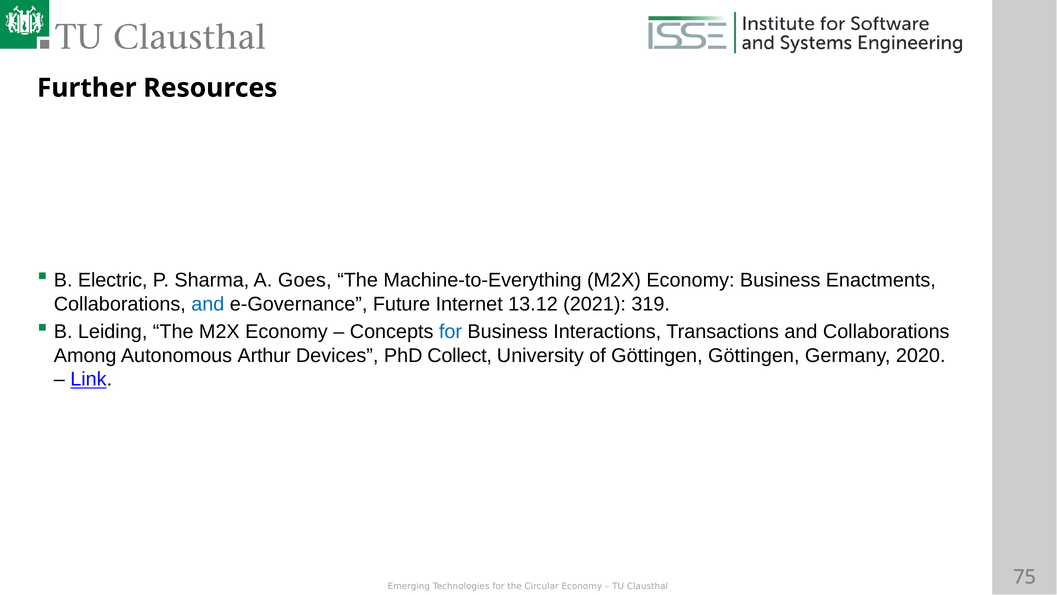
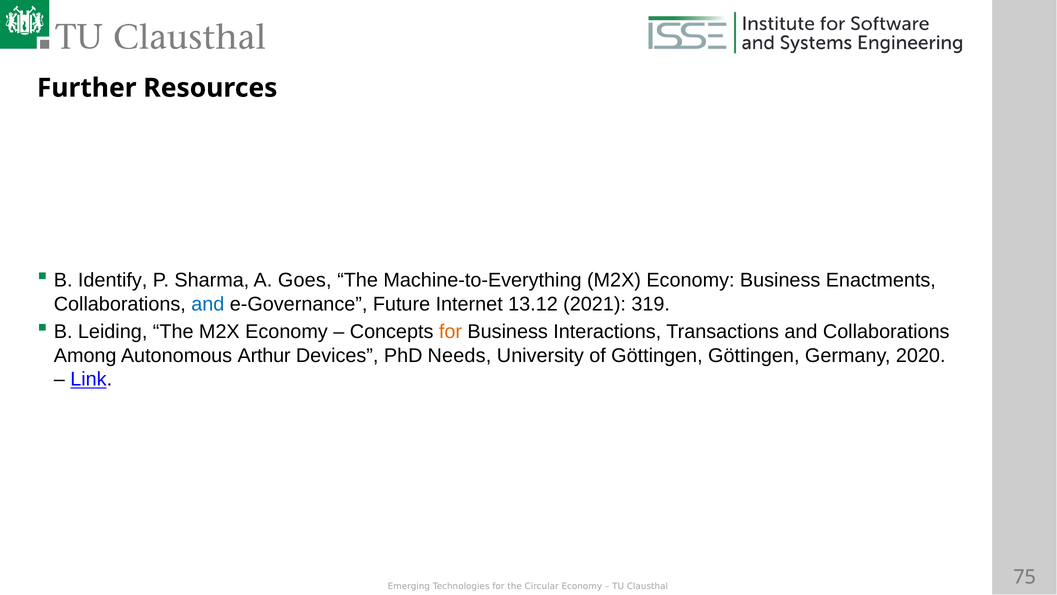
Electric: Electric -> Identify (113, 280)
for colour: blue -> orange (451, 332)
Collect: Collect -> Needs (459, 355)
